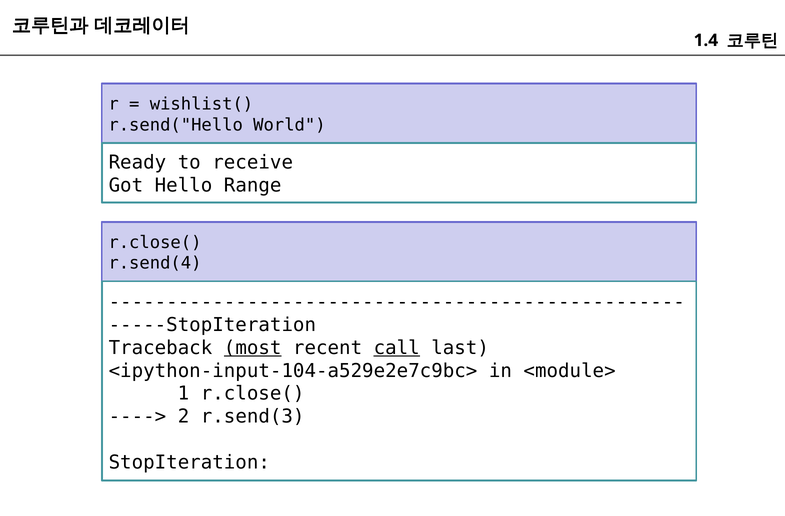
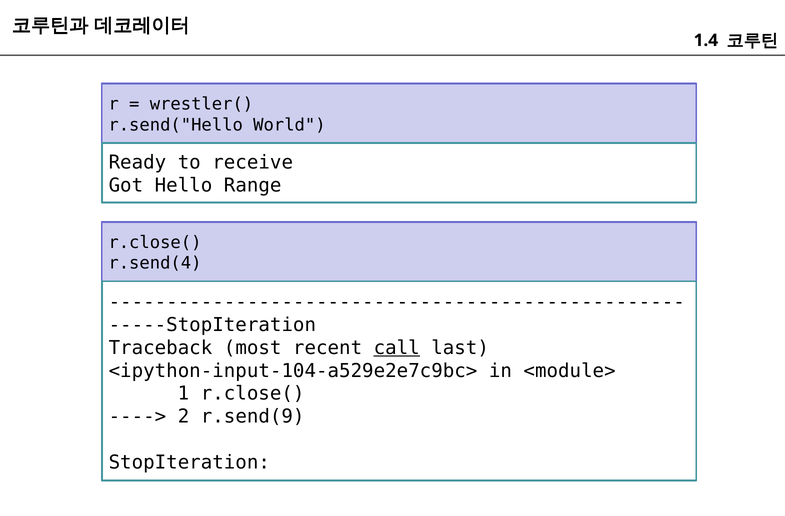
wishlist(: wishlist( -> wrestler( (202, 104)
most underline: present -> none (253, 348)
r.send(3: r.send(3 -> r.send(9 (253, 416)
